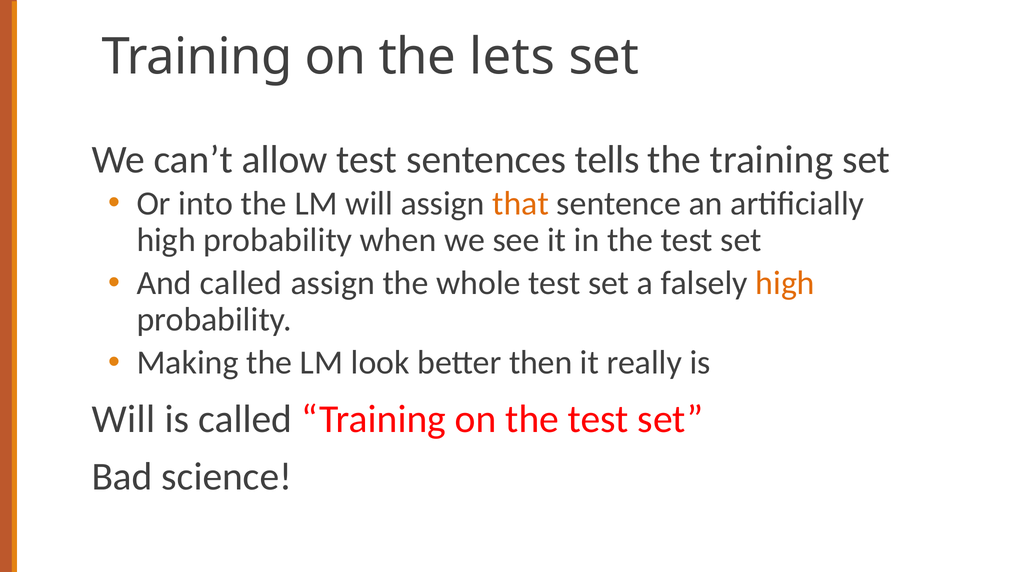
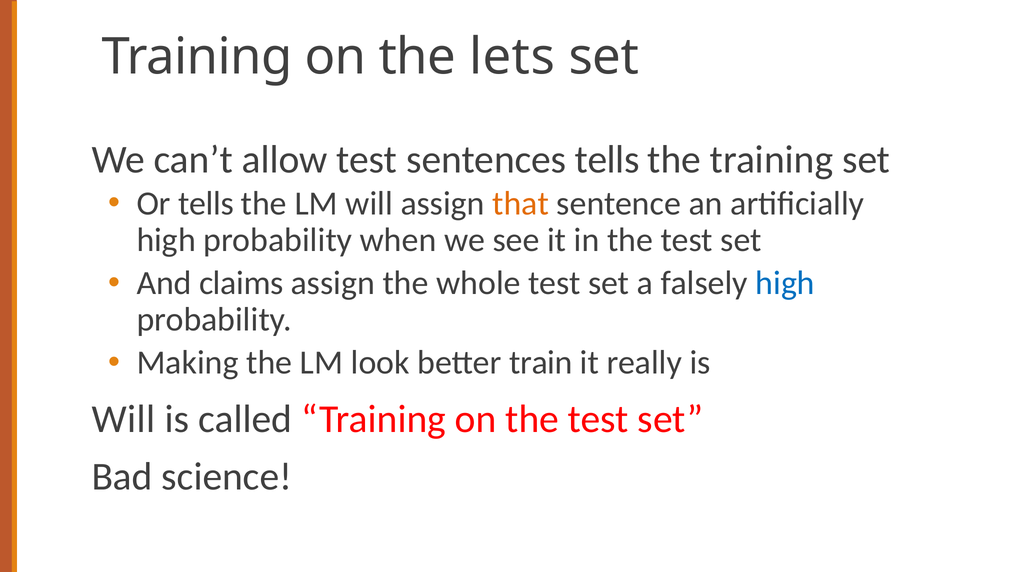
Or into: into -> tells (206, 204)
And called: called -> claims (241, 283)
high colour: orange -> blue (785, 283)
then: then -> train (541, 363)
